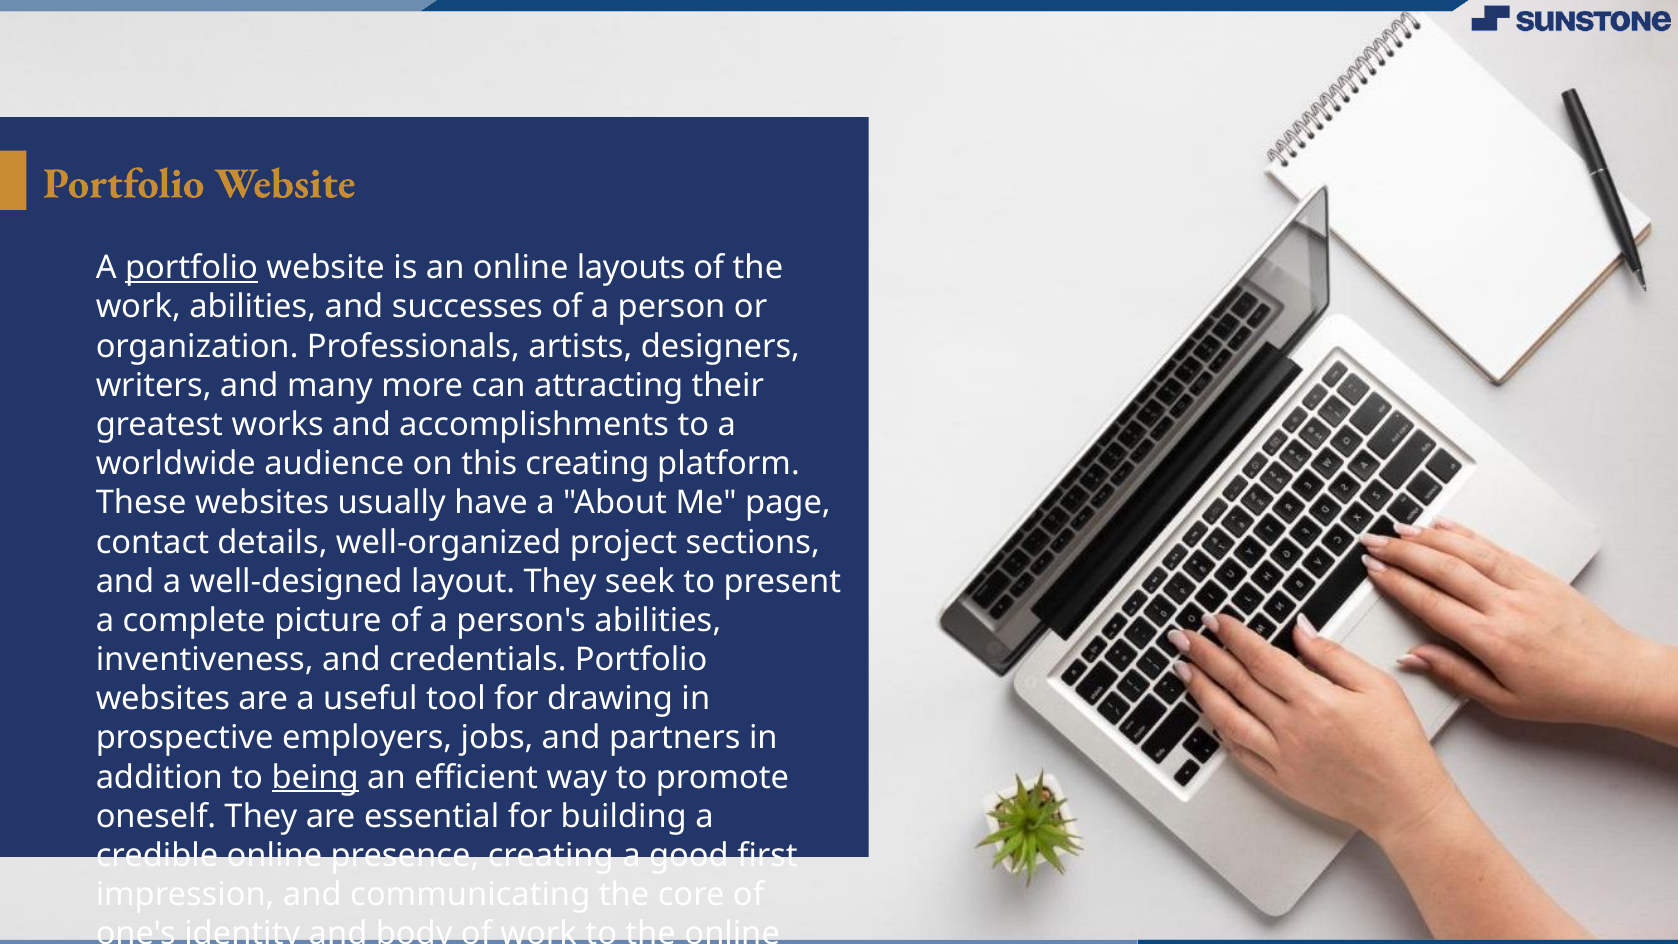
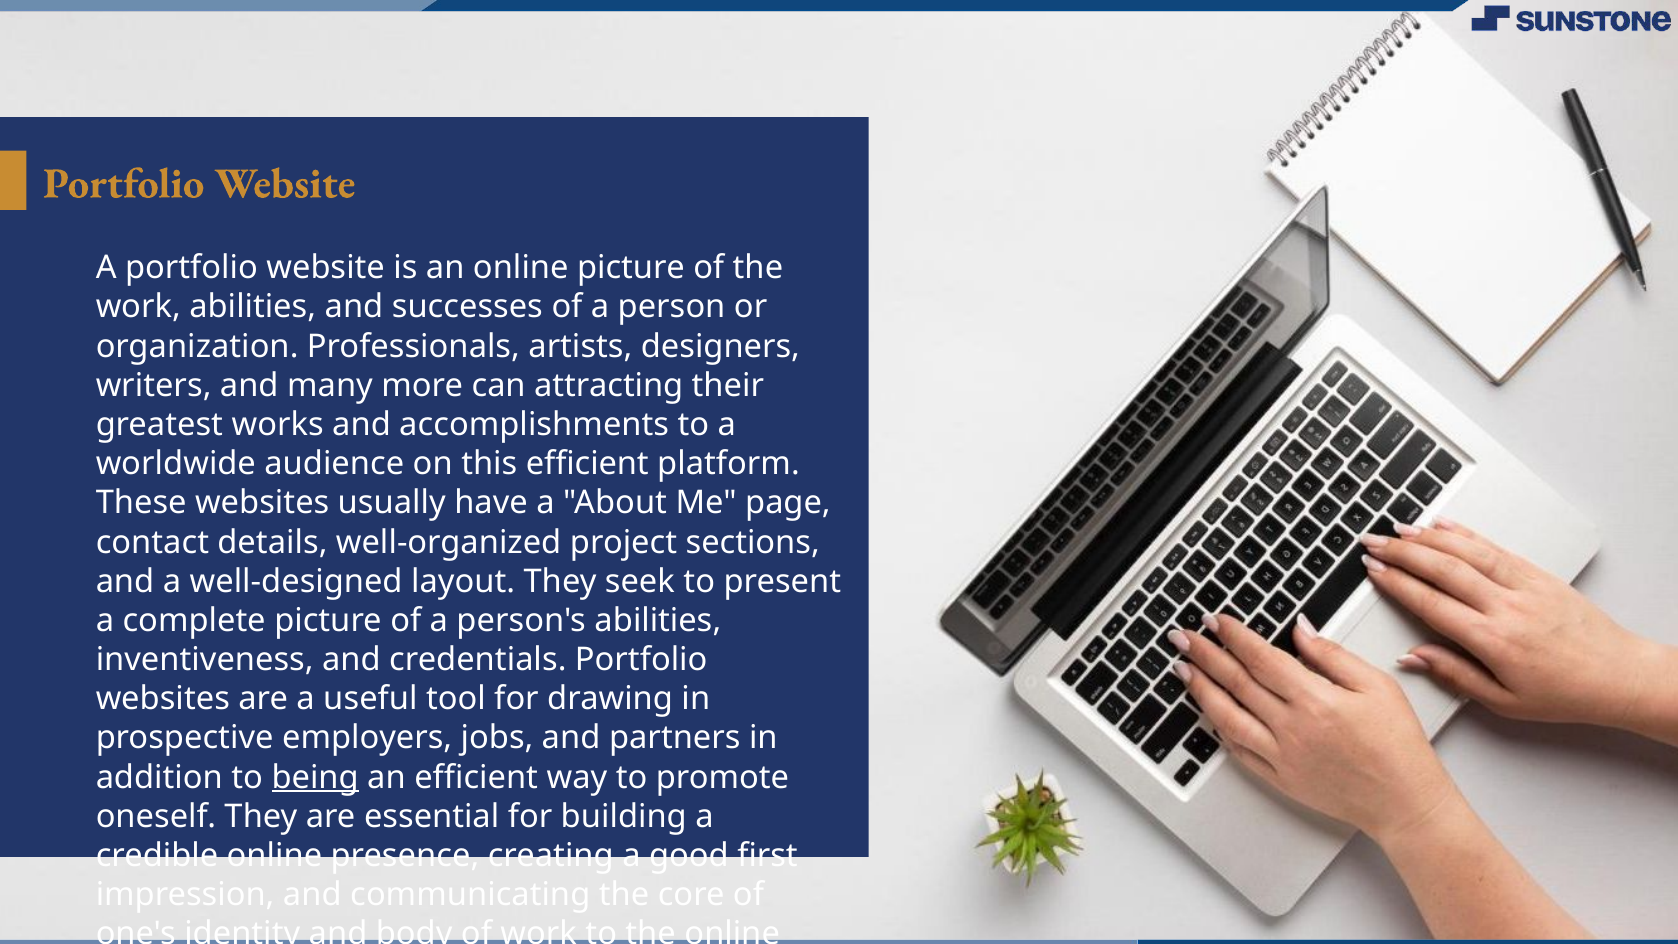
portfolio underline: present -> none (191, 268)
online layouts: layouts -> picture (631, 268)
this creating: creating -> efficient (587, 464)
